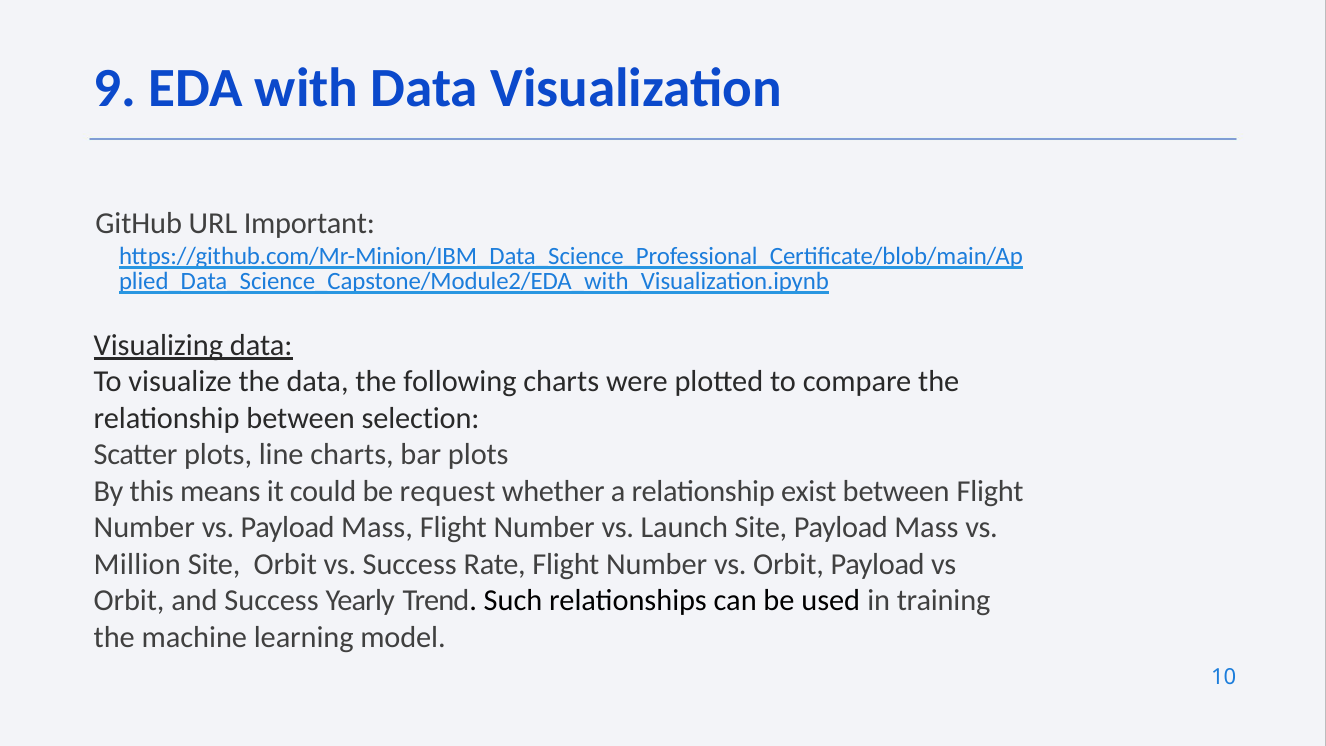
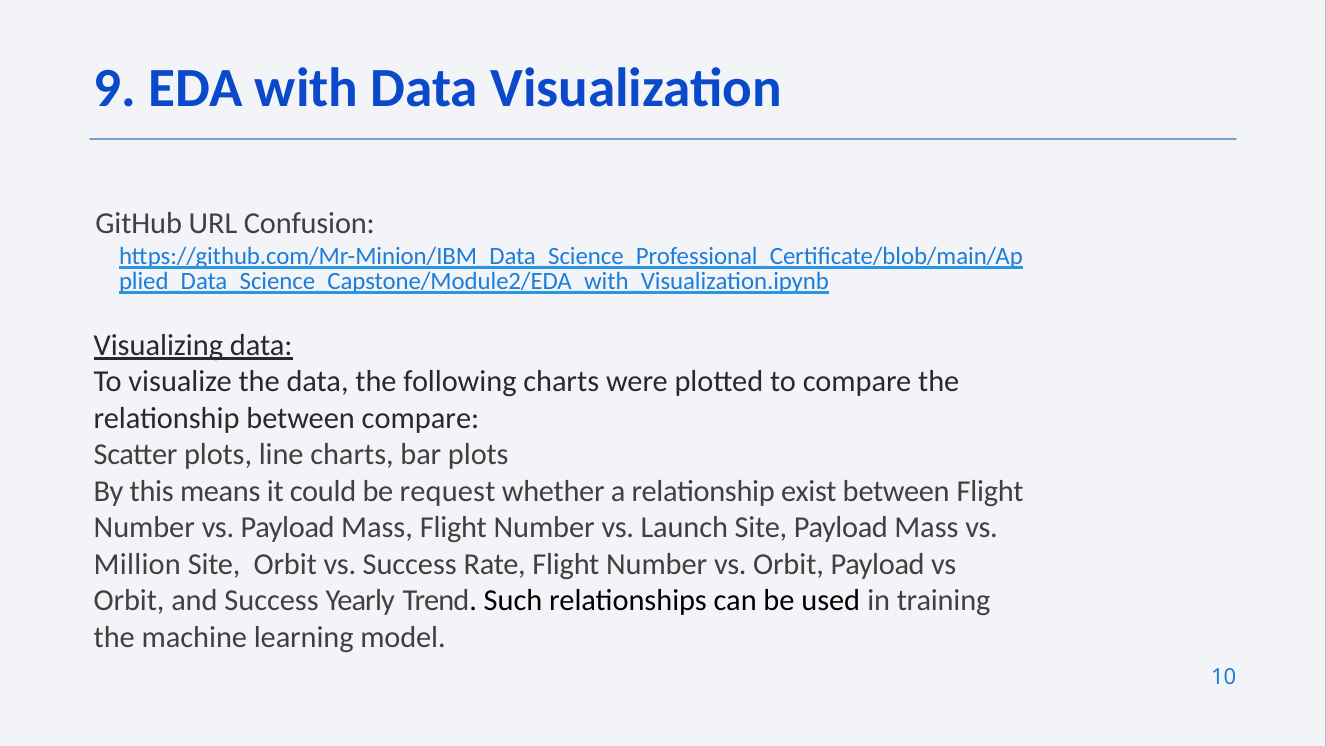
Important: Important -> Confusion (309, 224)
between selection: selection -> compare (421, 418)
